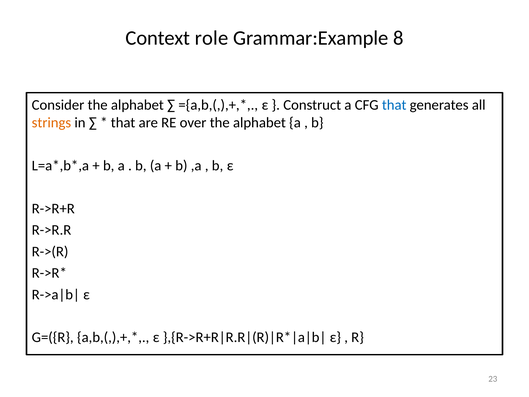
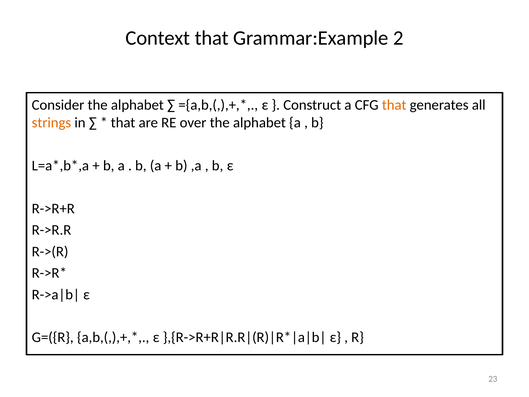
Context role: role -> that (212, 38)
8: 8 -> 2 (398, 38)
that colour: blue -> orange (394, 105)
